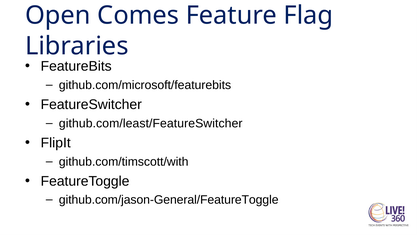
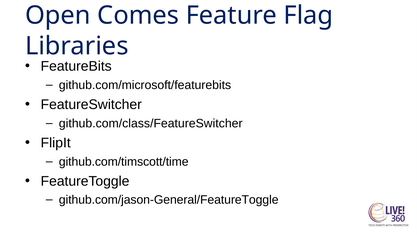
github.com/least/FeatureSwitcher: github.com/least/FeatureSwitcher -> github.com/class/FeatureSwitcher (151, 123)
github.com/timscott/with: github.com/timscott/with -> github.com/timscott/time (124, 161)
